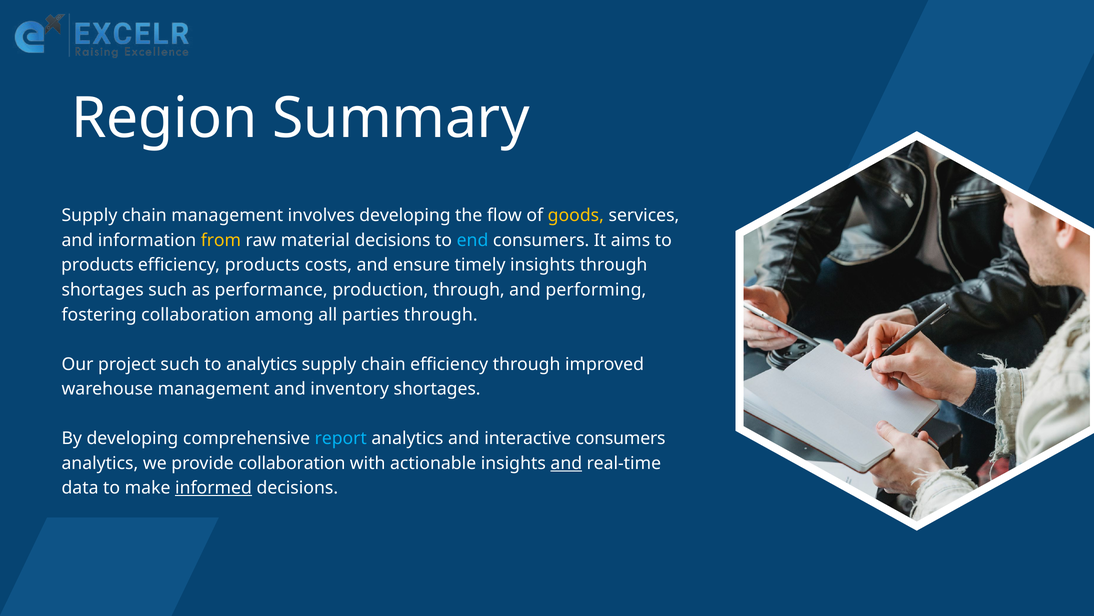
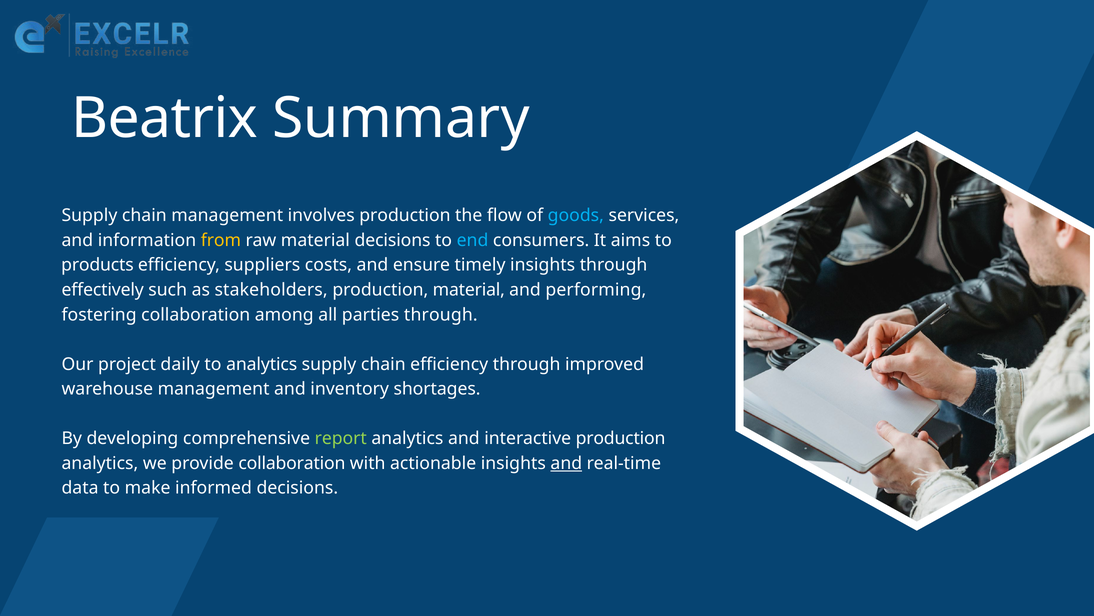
Region: Region -> Beatrix (165, 118)
involves developing: developing -> production (405, 215)
goods colour: yellow -> light blue (576, 215)
efficiency products: products -> suppliers (262, 265)
shortages: shortages -> effectively (103, 290)
performance: performance -> stakeholders (271, 290)
production through: through -> material (469, 290)
project such: such -> daily (180, 364)
report colour: light blue -> light green (341, 438)
interactive consumers: consumers -> production (621, 438)
informed underline: present -> none (213, 488)
